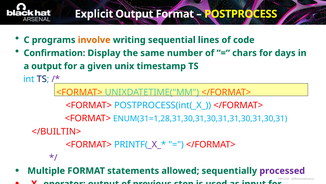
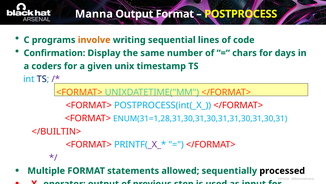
Explicit: Explicit -> Manna (94, 14)
a output: output -> coders (46, 66)
processed colour: purple -> black (282, 170)
